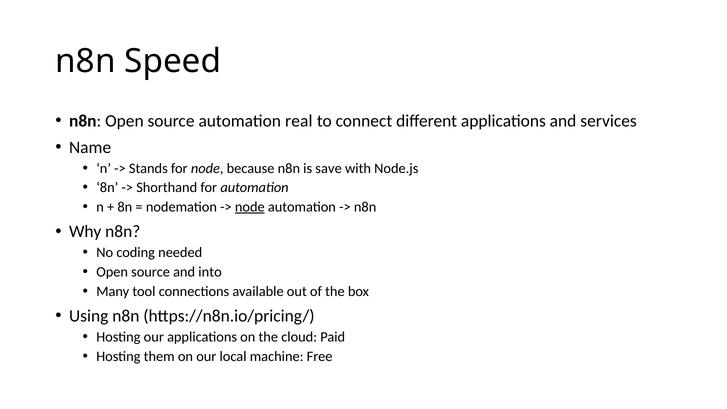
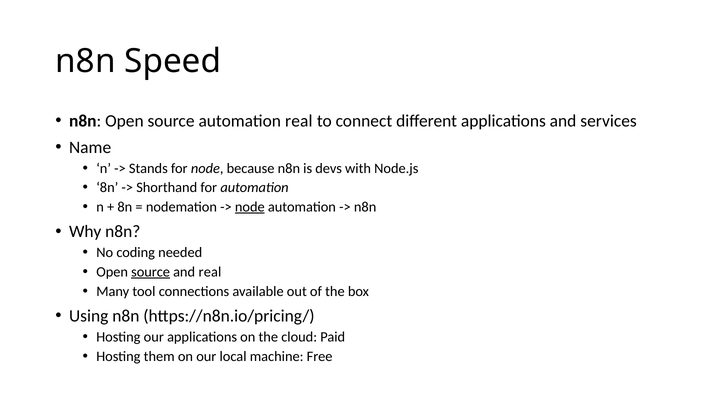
save: save -> devs (329, 168)
source underline: none -> present (151, 272)
and into: into -> real (210, 272)
